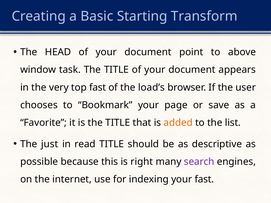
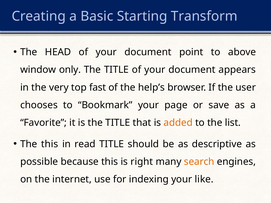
task: task -> only (70, 70)
load’s: load’s -> help’s (151, 87)
The just: just -> this (50, 144)
search colour: purple -> orange (199, 162)
your fast: fast -> like (204, 179)
